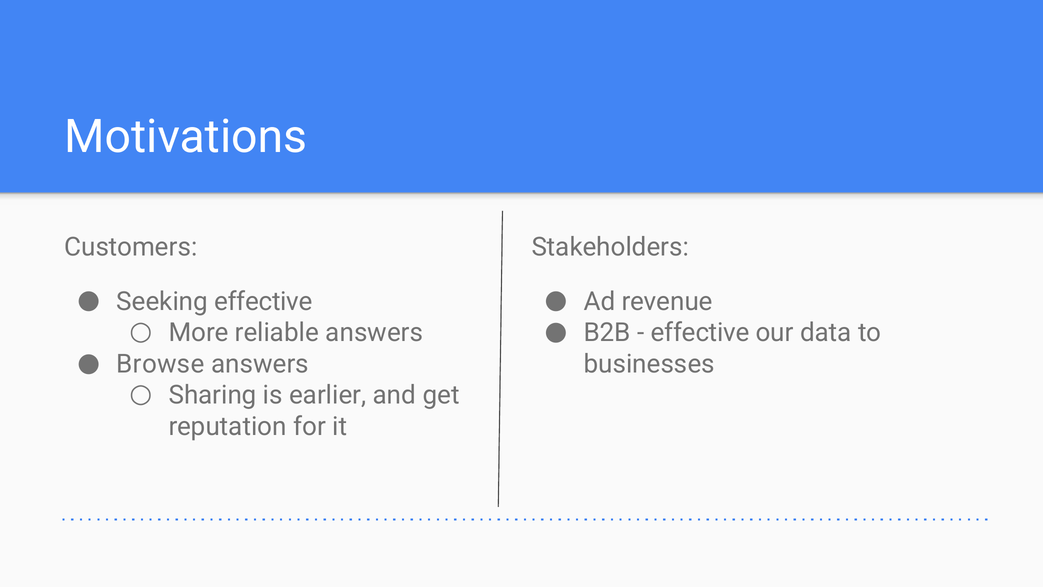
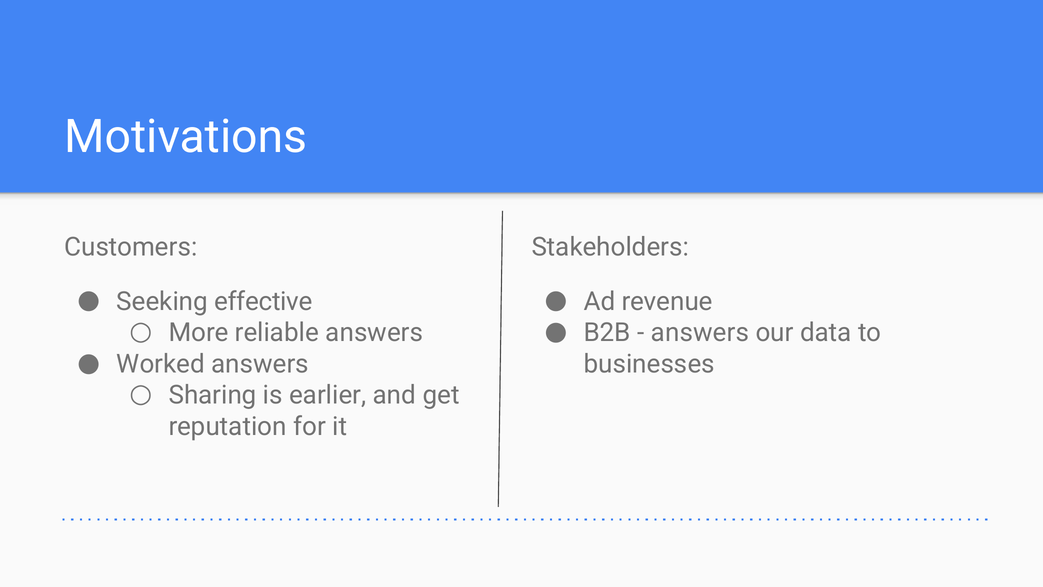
effective: effective -> answers (700, 333)
Browse: Browse -> Worked (161, 364)
